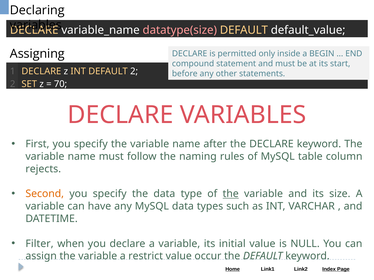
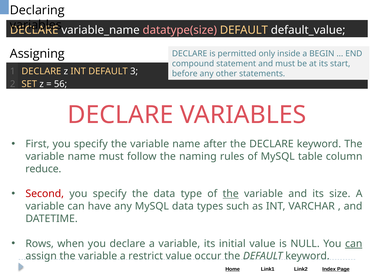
DEFAULT 2: 2 -> 3 (134, 71)
70: 70 -> 56 (61, 84)
rejects: rejects -> reduce (43, 169)
Second colour: orange -> red (45, 194)
Filter: Filter -> Rows (40, 244)
can underline: none -> present (354, 244)
